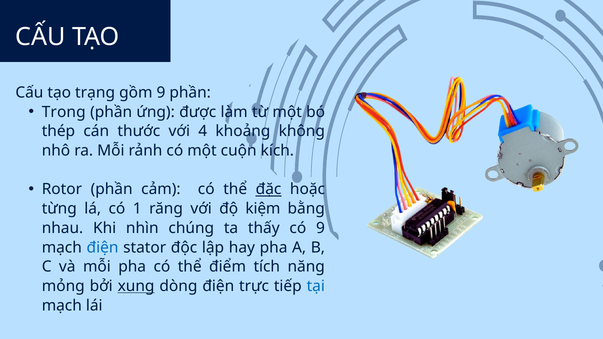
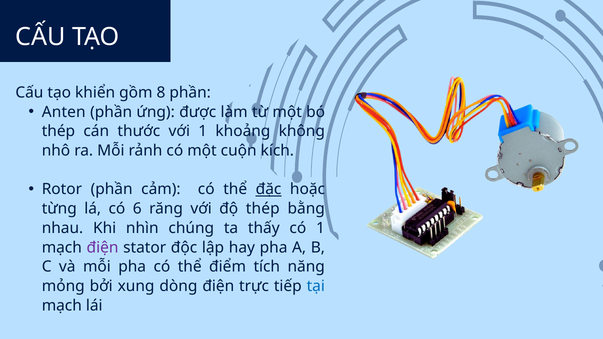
trạng: trạng -> khiển (95, 93)
gồm 9: 9 -> 8 (161, 93)
Trong: Trong -> Anten (64, 112)
với 4: 4 -> 1 (203, 131)
1: 1 -> 6 (137, 209)
độ kiệm: kiệm -> thép (263, 209)
có 9: 9 -> 1 (321, 228)
điện colour: blue -> purple (103, 248)
xung underline: present -> none (136, 286)
